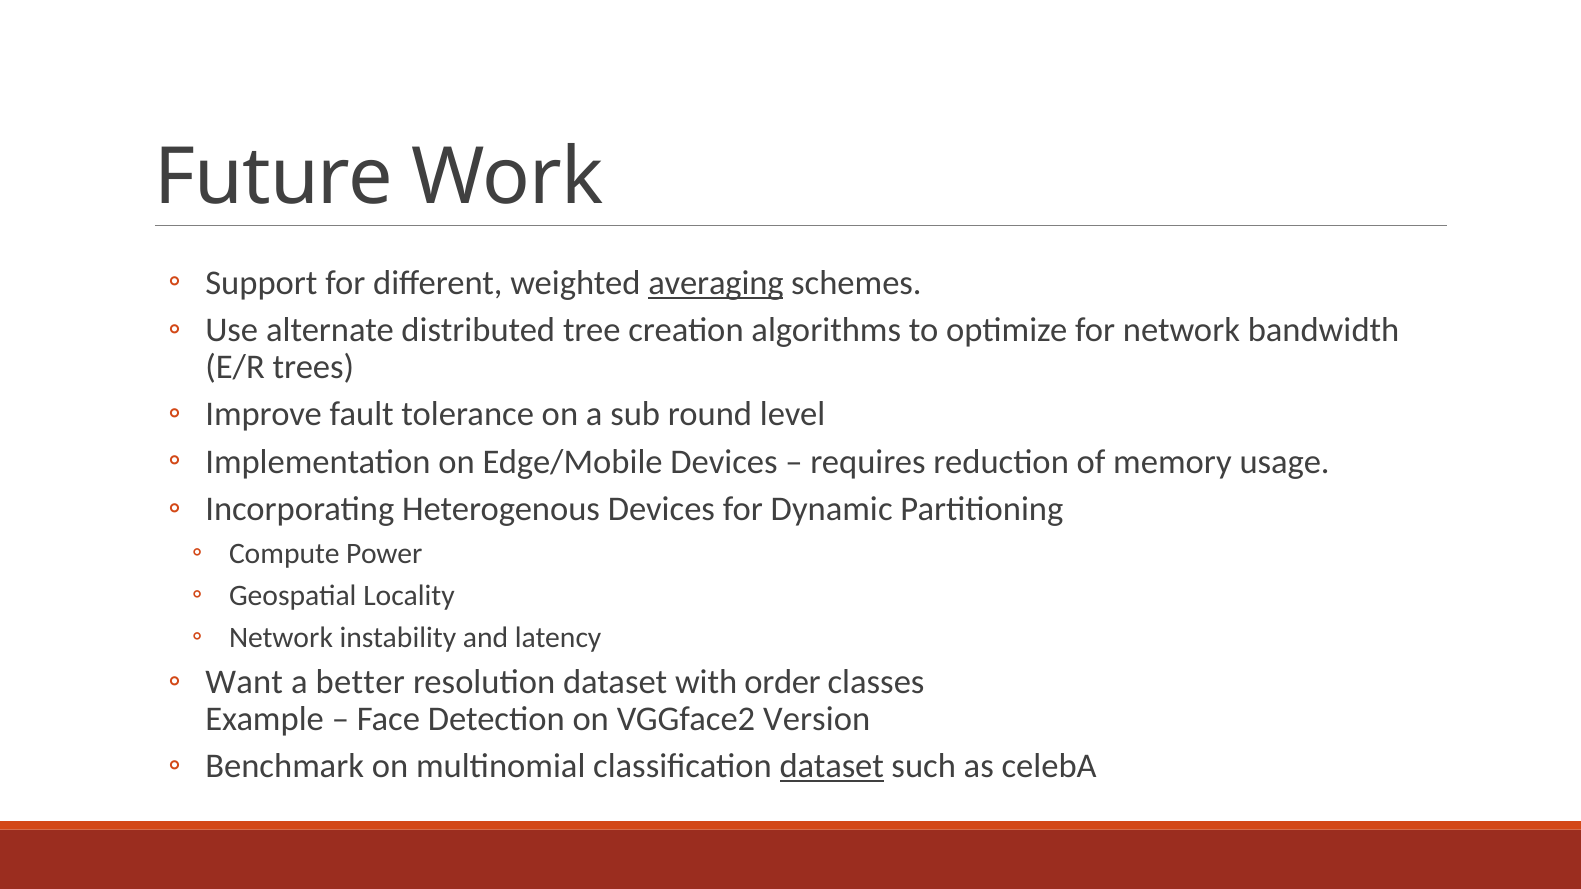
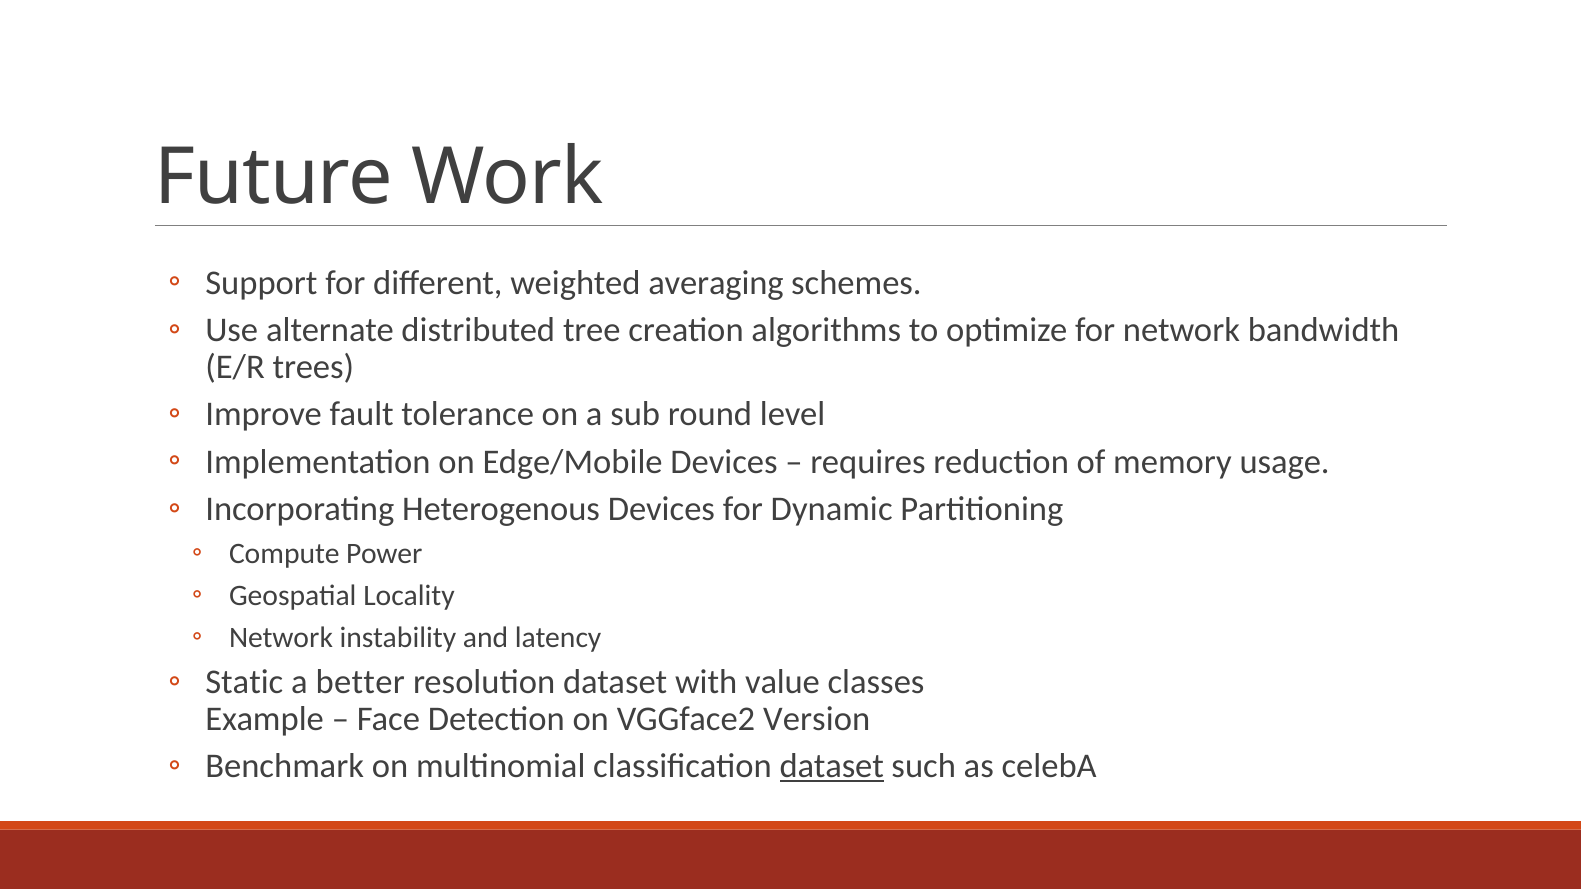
averaging underline: present -> none (716, 283)
Want: Want -> Static (244, 682)
order: order -> value (783, 682)
